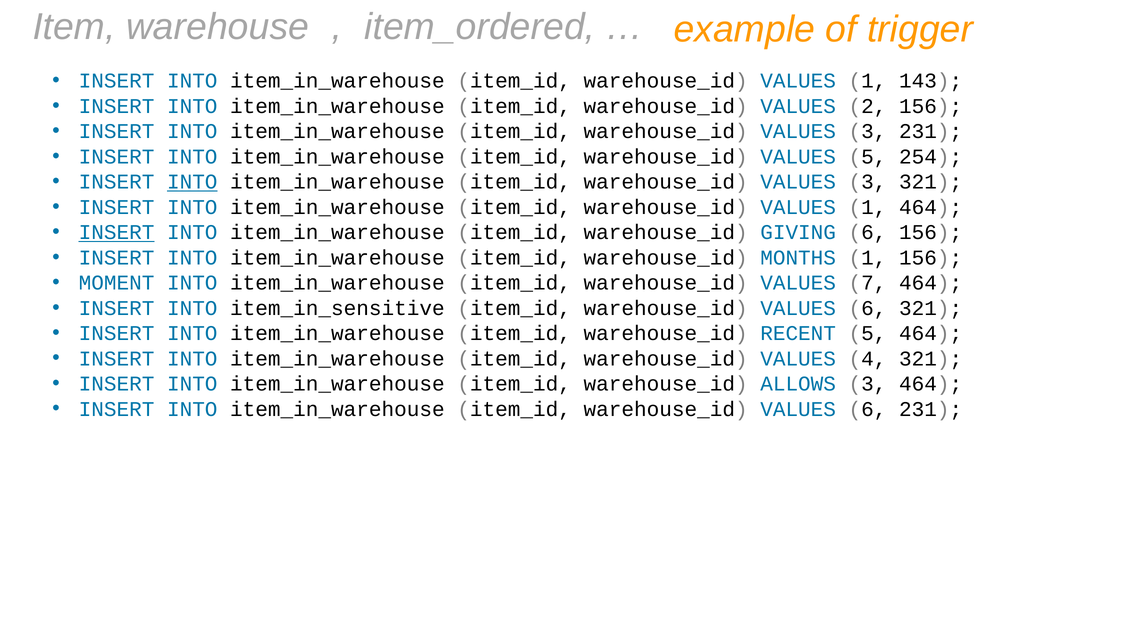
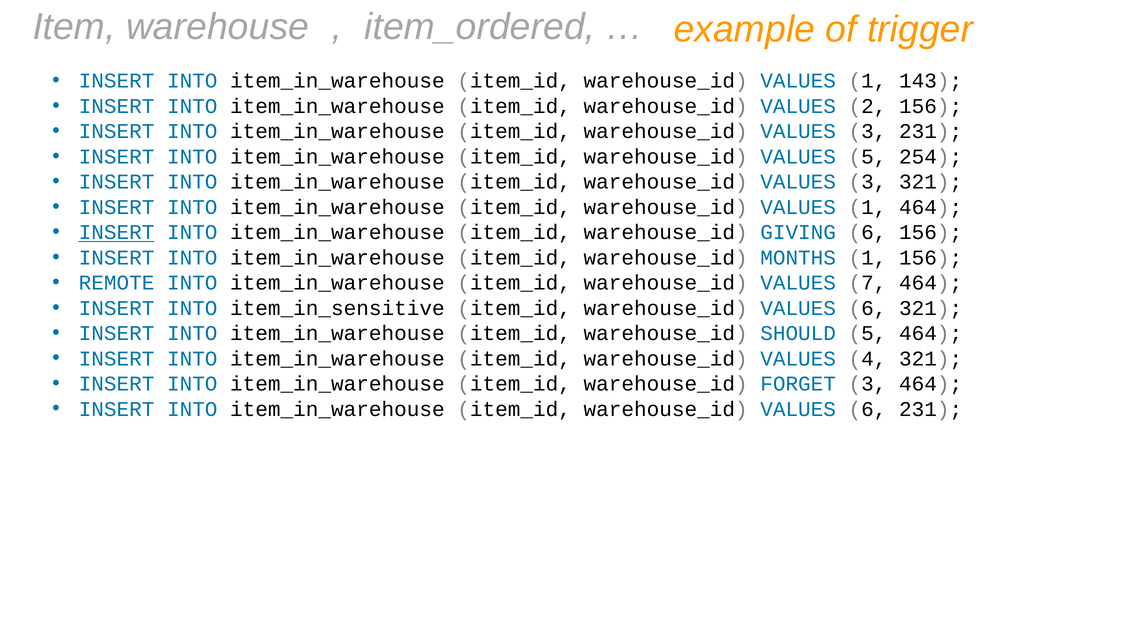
INTO underline: present -> none (192, 182)
MOMENT: MOMENT -> REMOTE (117, 283)
RECENT: RECENT -> SHOULD (798, 333)
ALLOWS: ALLOWS -> FORGET (798, 384)
